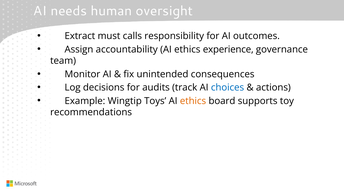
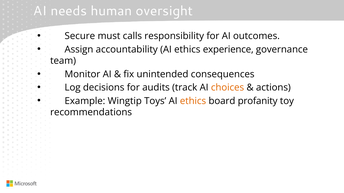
Extract: Extract -> Secure (80, 36)
choices colour: blue -> orange (228, 88)
supports: supports -> profanity (258, 101)
